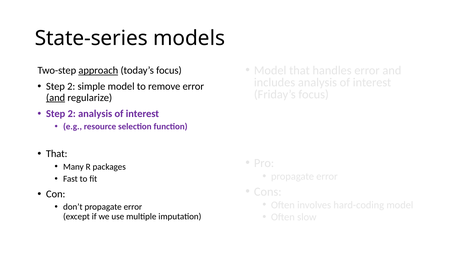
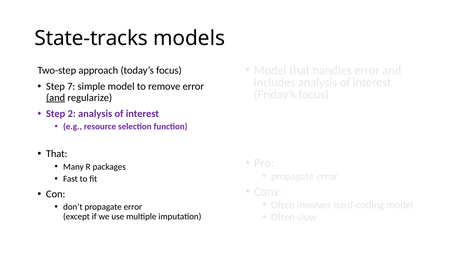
State-series: State-series -> State-tracks (91, 38)
approach underline: present -> none (98, 70)
2: 2 -> 7 (71, 86)
